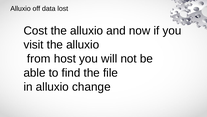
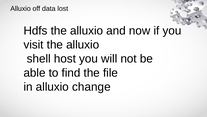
Cost: Cost -> Hdfs (35, 31)
from: from -> shell (39, 59)
